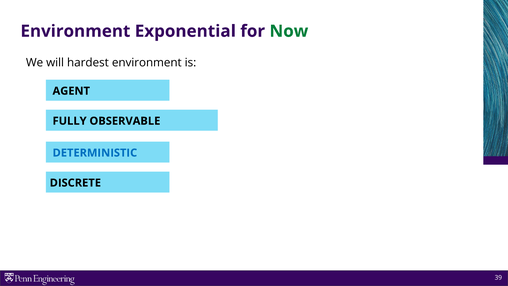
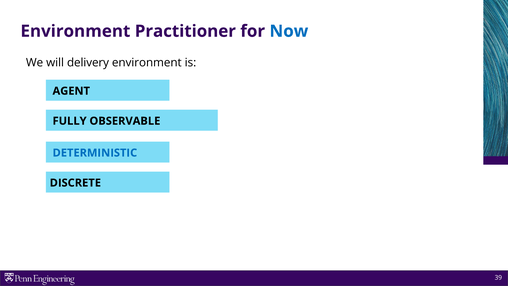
Exponential: Exponential -> Practitioner (185, 31)
Now colour: green -> blue (289, 31)
hardest: hardest -> delivery (88, 63)
